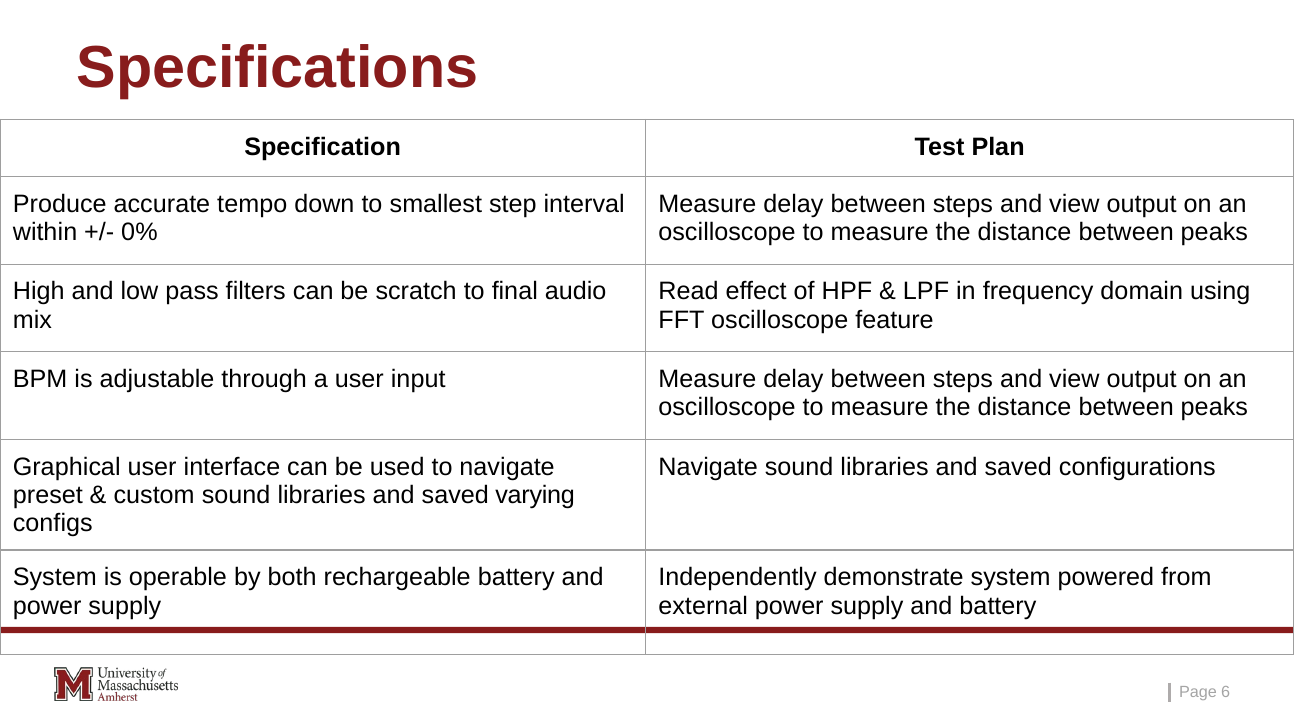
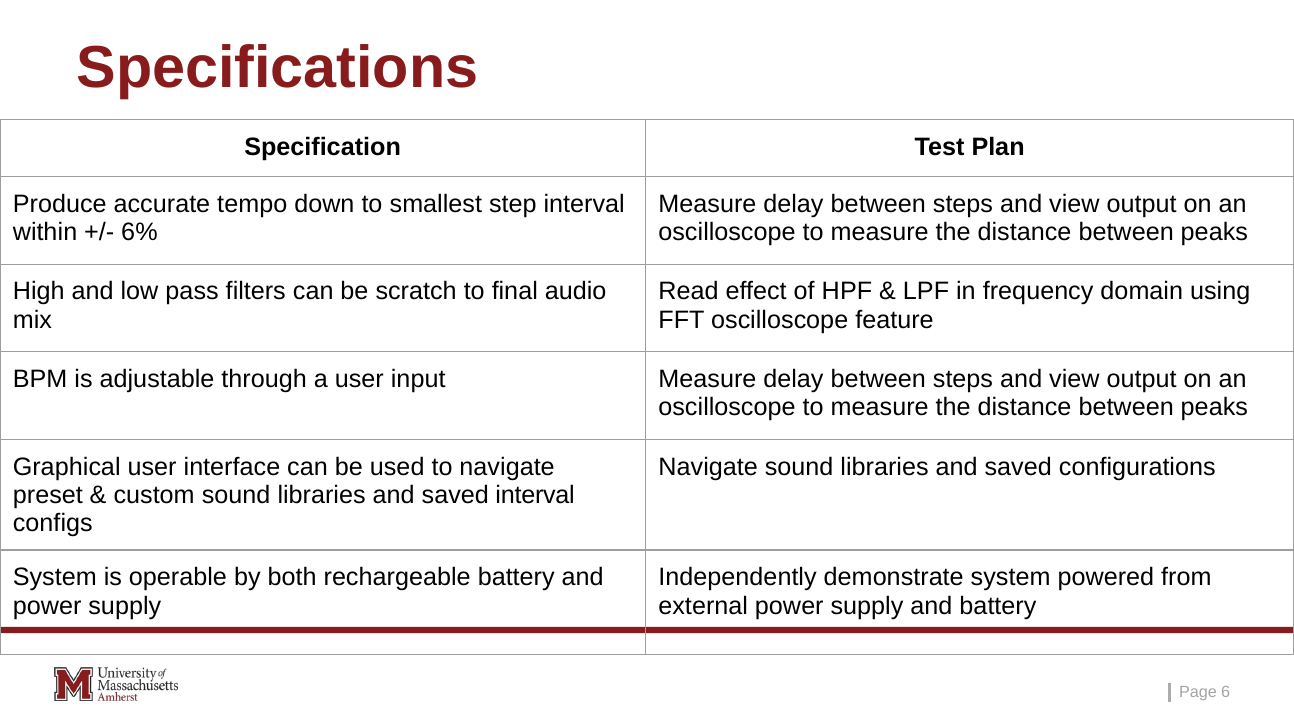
0%: 0% -> 6% (139, 232)
saved varying: varying -> interval (535, 495)
